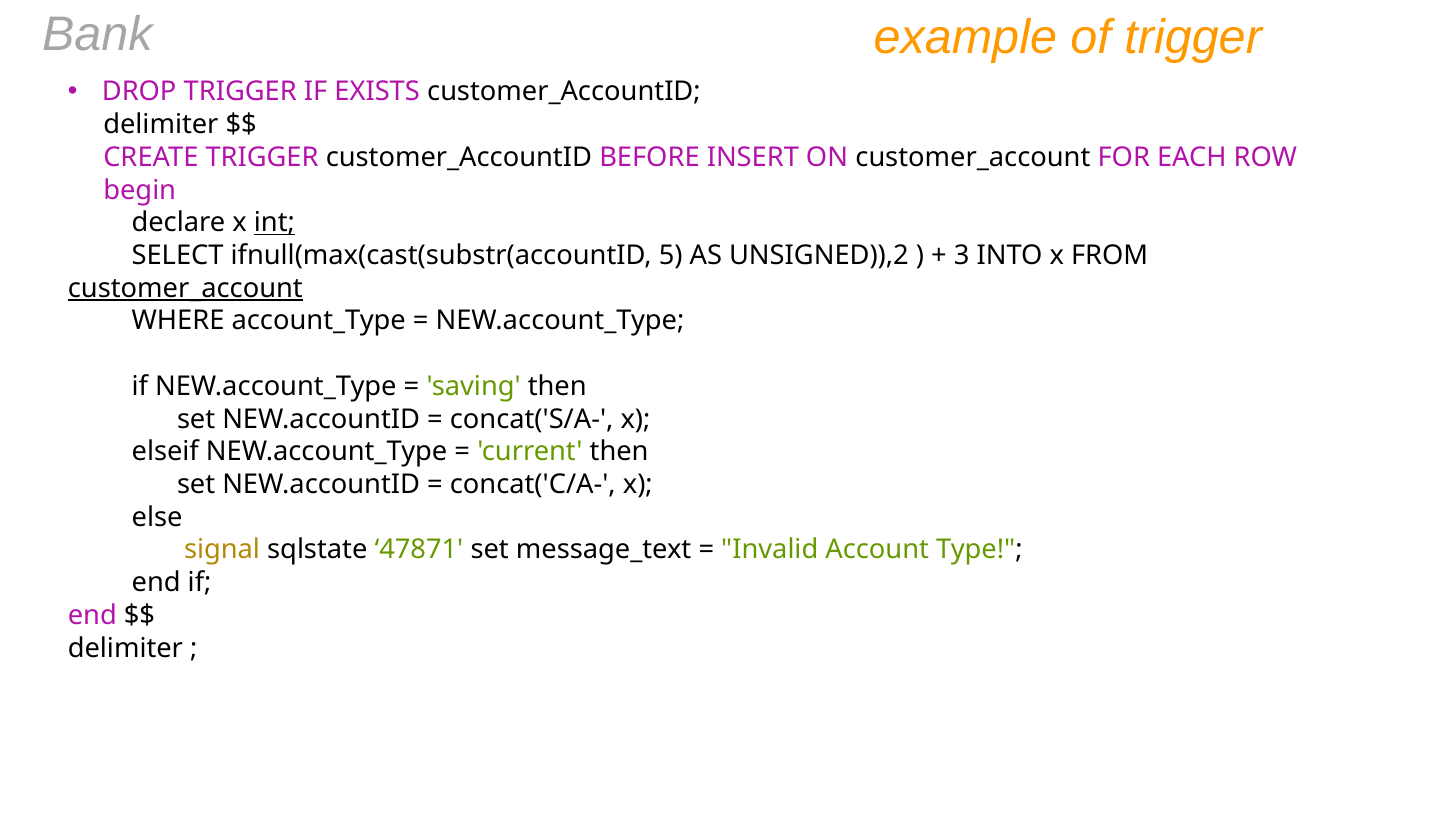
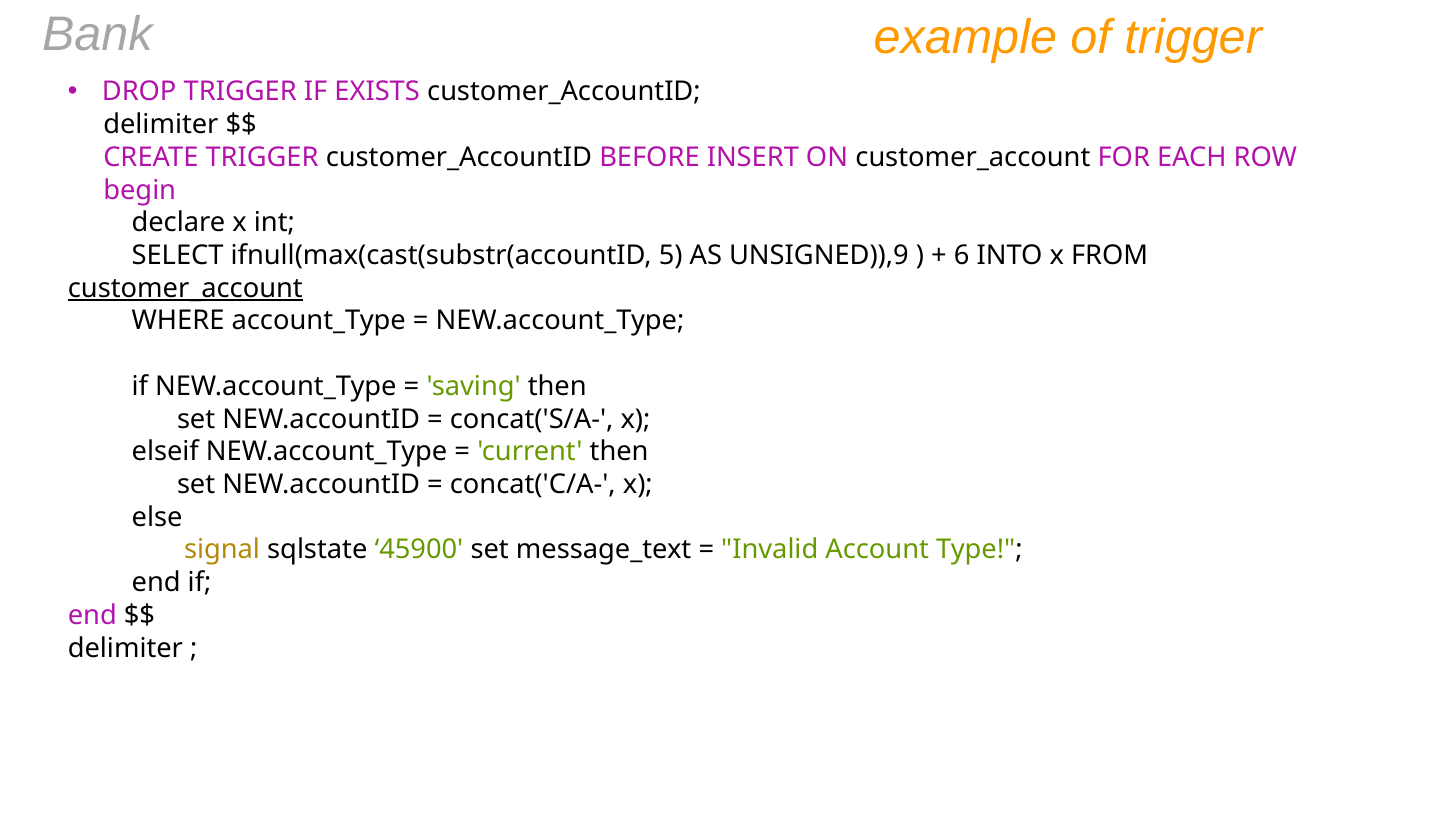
int underline: present -> none (274, 223)
UNSIGNED)),2: UNSIGNED)),2 -> UNSIGNED)),9 (819, 256)
3: 3 -> 6 (962, 256)
47871: 47871 -> 45900 (419, 550)
